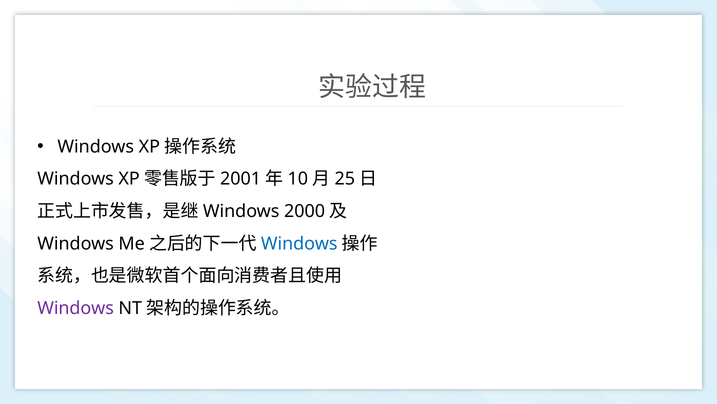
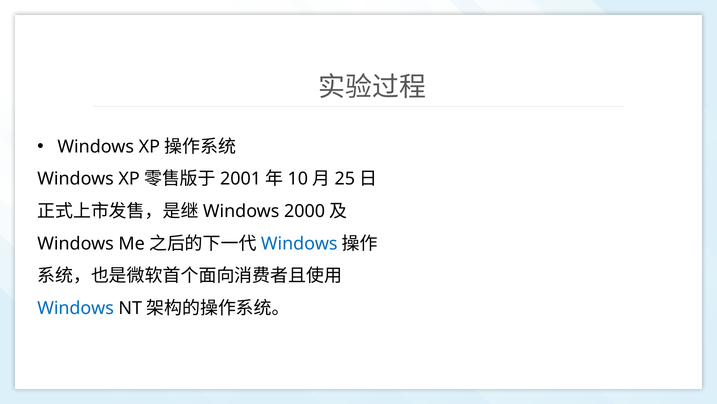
Windows colour: purple -> blue (76, 308)
